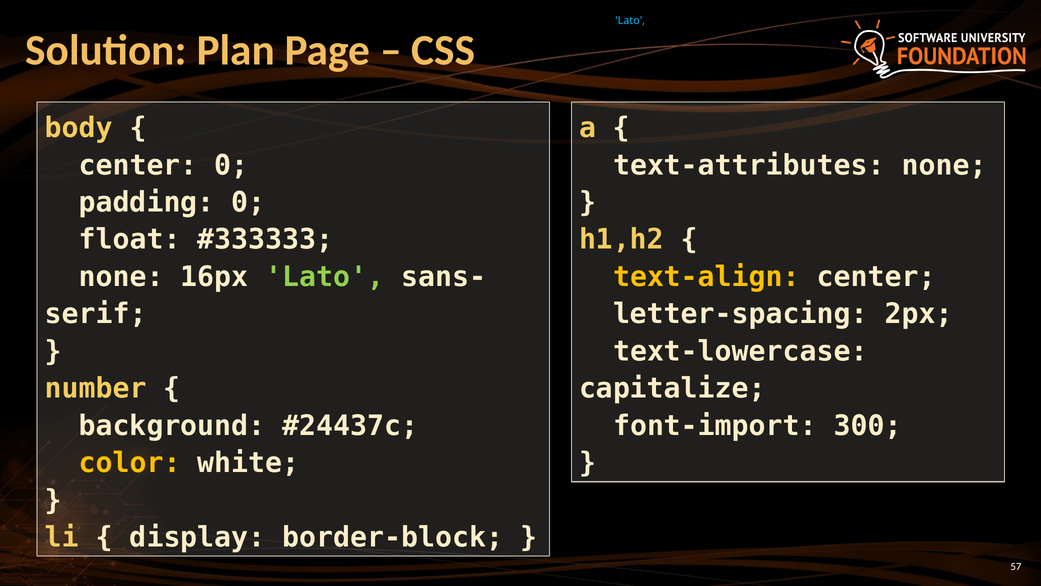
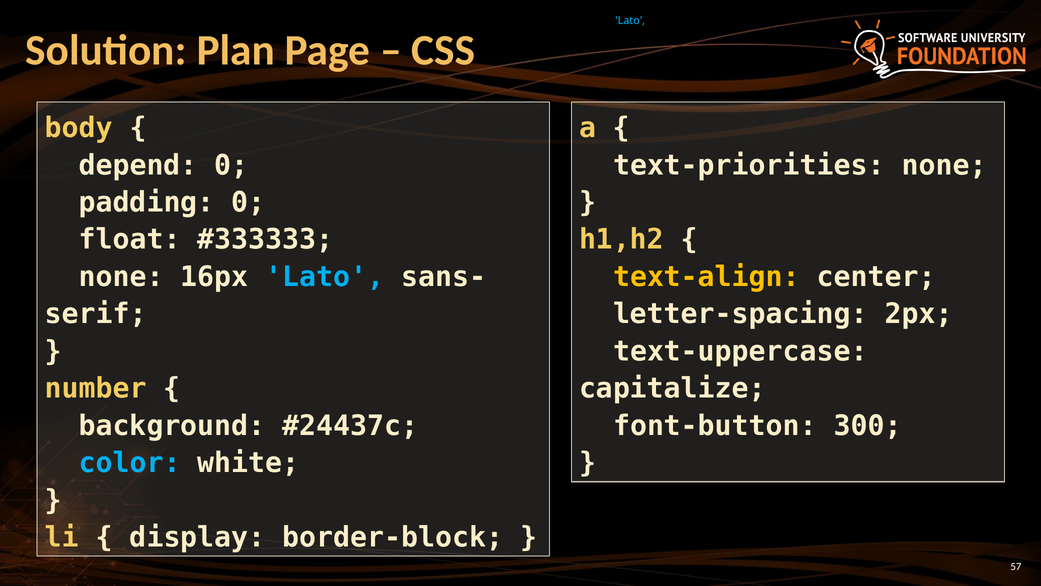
center: center -> depend (138, 165)
text-attributes: text-attributes -> text-priorities (749, 165)
Lato colour: light green -> light blue (325, 277)
text-lowercase: text-lowercase -> text-uppercase (740, 351)
font-import: font-import -> font-button (715, 426)
color colour: yellow -> light blue (130, 463)
